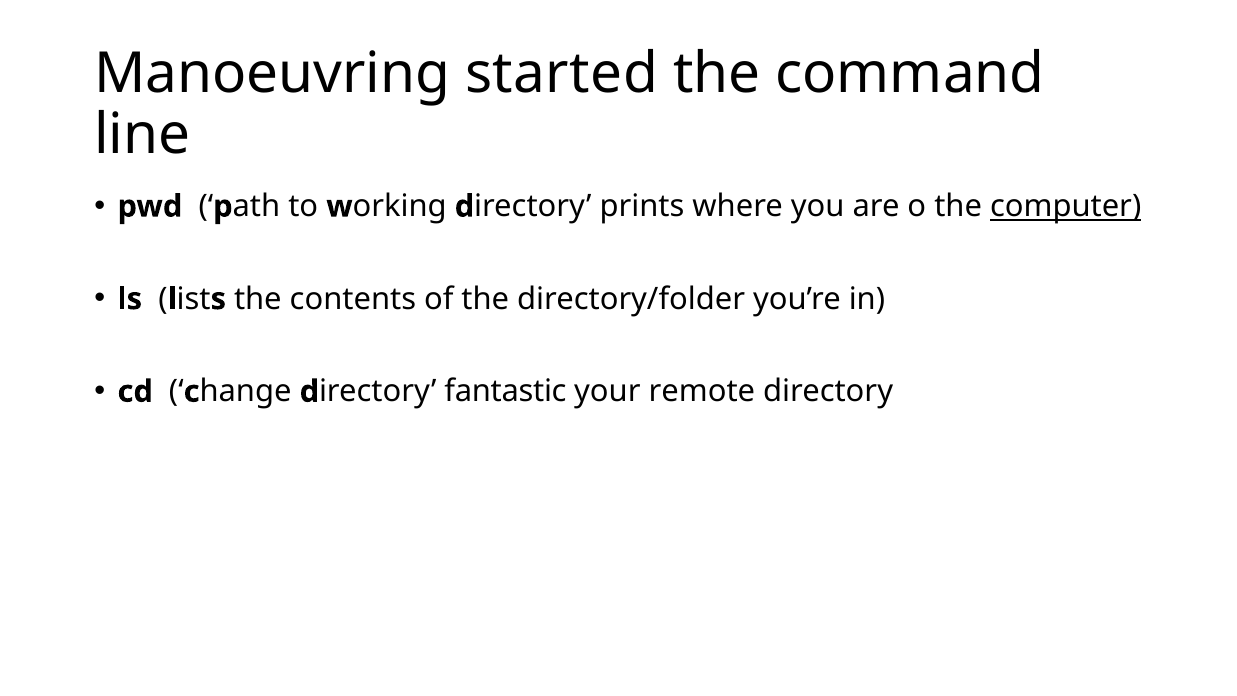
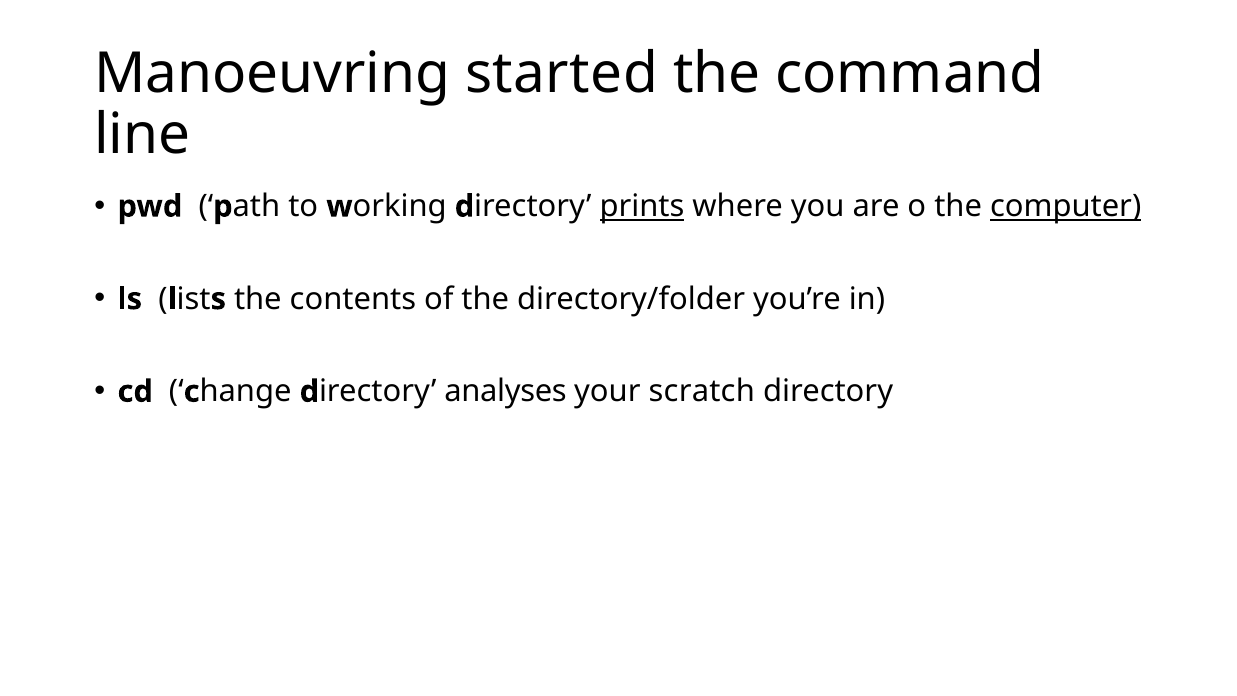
prints underline: none -> present (642, 206)
fantastic: fantastic -> analyses (506, 391)
remote: remote -> scratch (702, 391)
